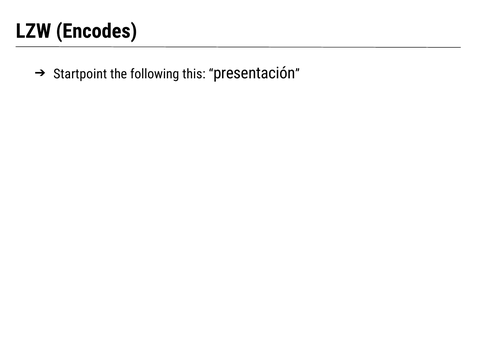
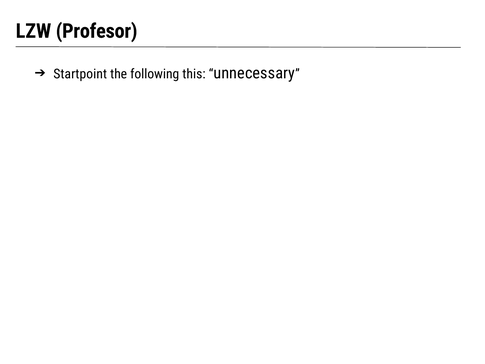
Encodes: Encodes -> Profesor (97, 31)
presentación: presentación -> unnecessary (254, 73)
